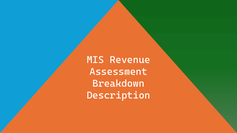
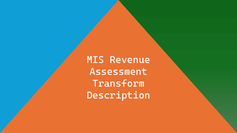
Breakdown: Breakdown -> Transform (118, 84)
